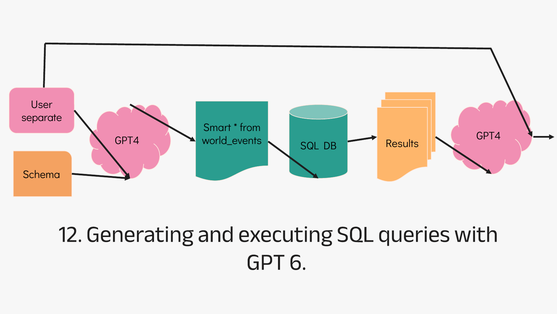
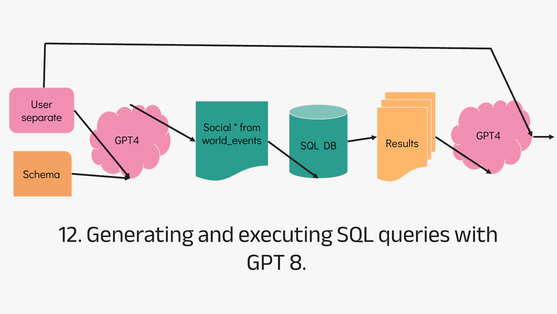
Smart: Smart -> Social (217, 127)
6: 6 -> 8 (298, 262)
